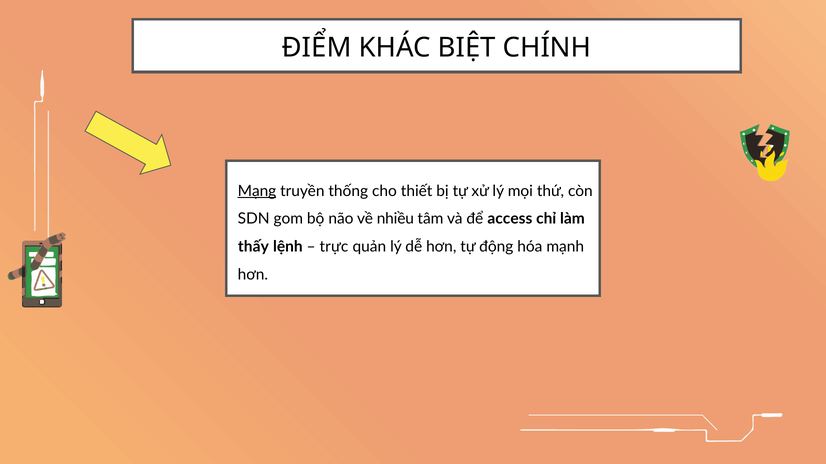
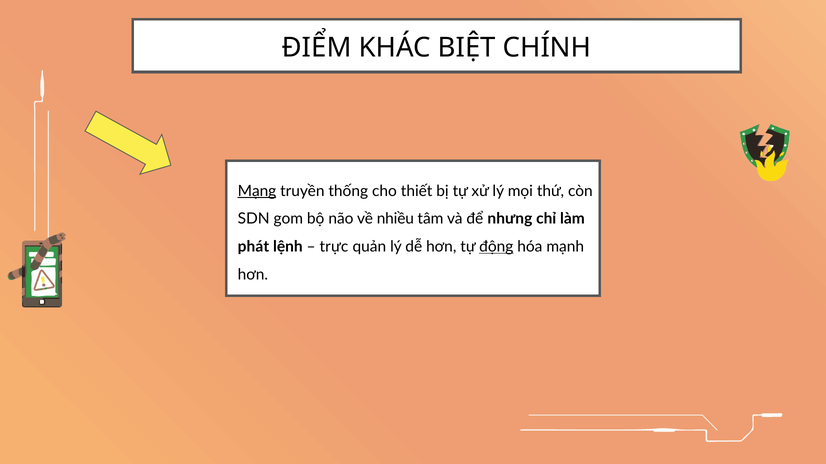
access: access -> nhưng (510, 219)
thấy: thấy -> phát (253, 247)
động underline: none -> present (496, 247)
